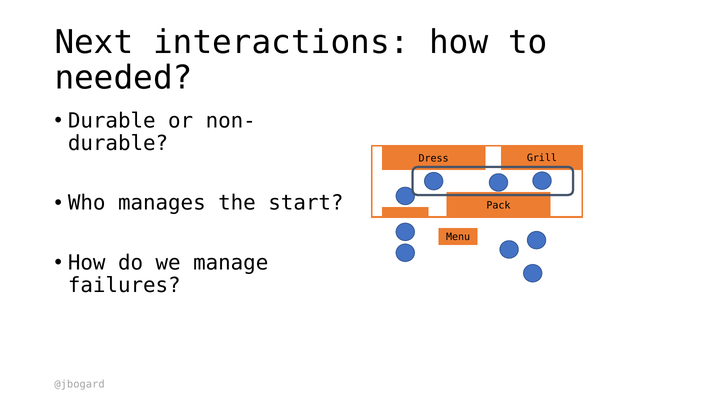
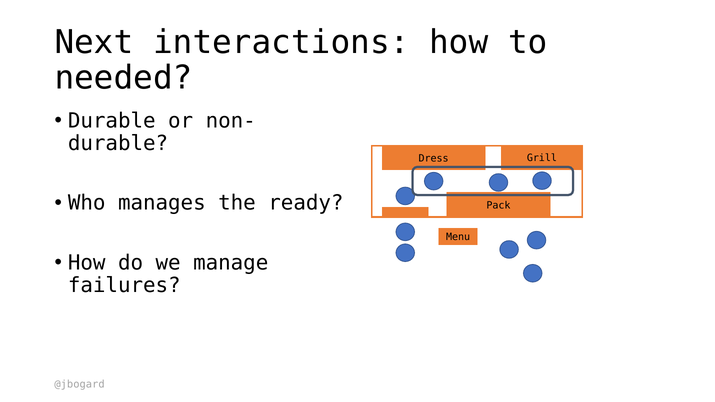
start: start -> ready (306, 203)
